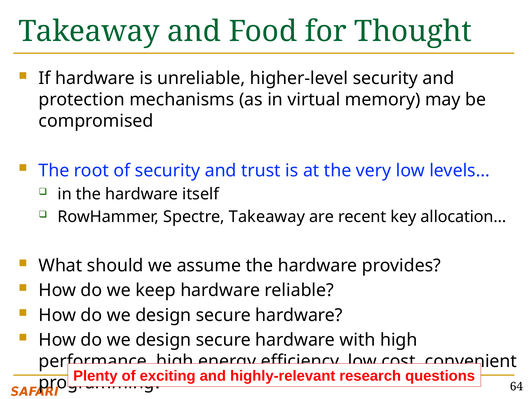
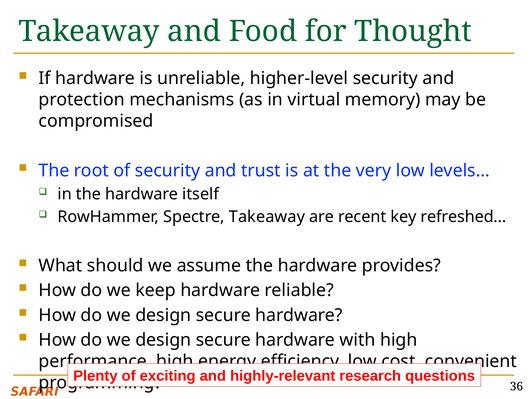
allocation…: allocation… -> refreshed… (464, 217)
64: 64 -> 36 (516, 387)
